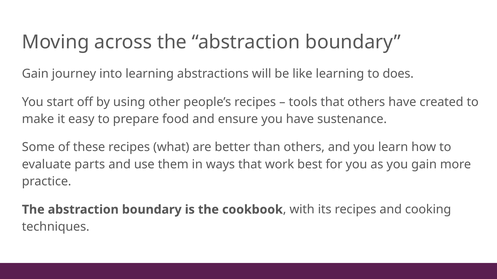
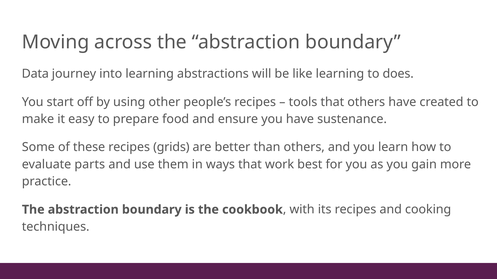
Gain: Gain -> Data (35, 74)
what: what -> grids (171, 148)
